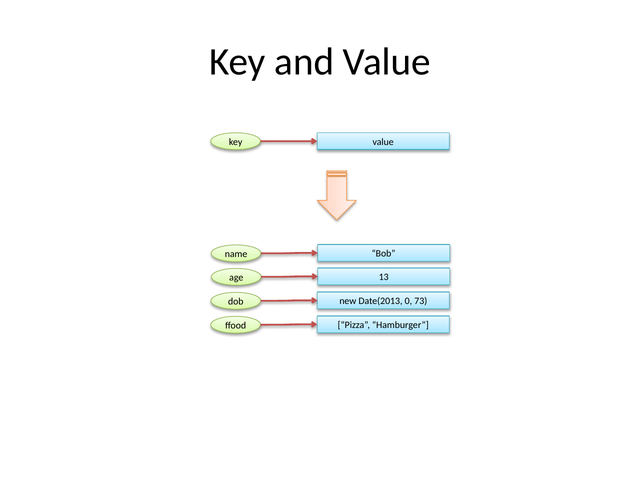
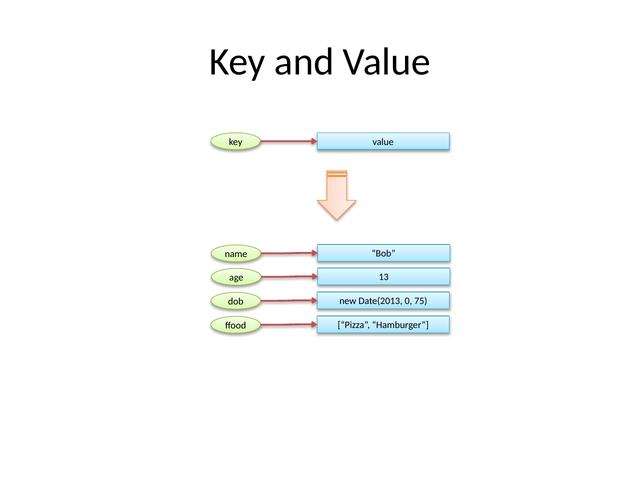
73: 73 -> 75 (421, 301)
